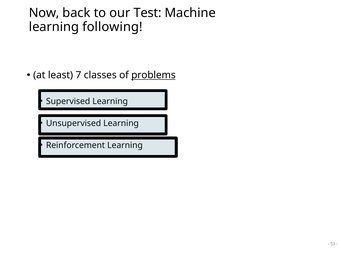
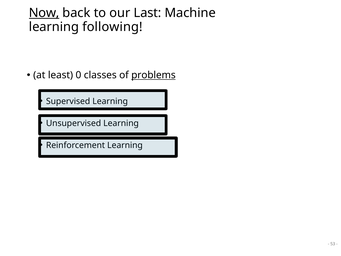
Now underline: none -> present (44, 13)
Test: Test -> Last (148, 13)
7: 7 -> 0 (78, 75)
